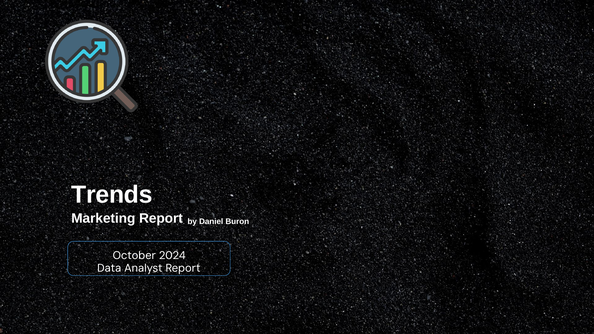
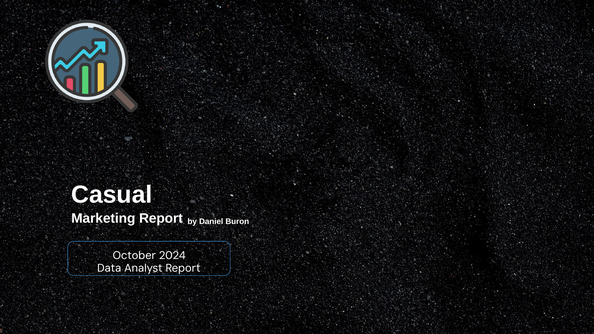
Trends: Trends -> Casual (112, 195)
